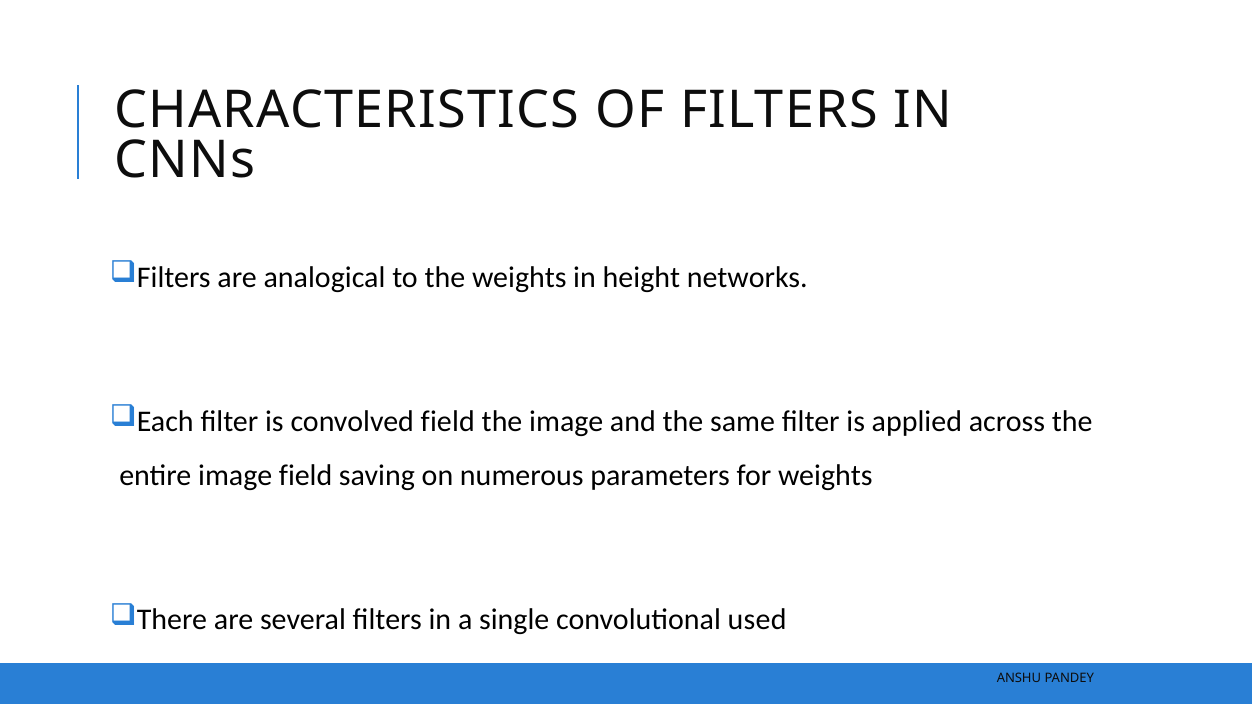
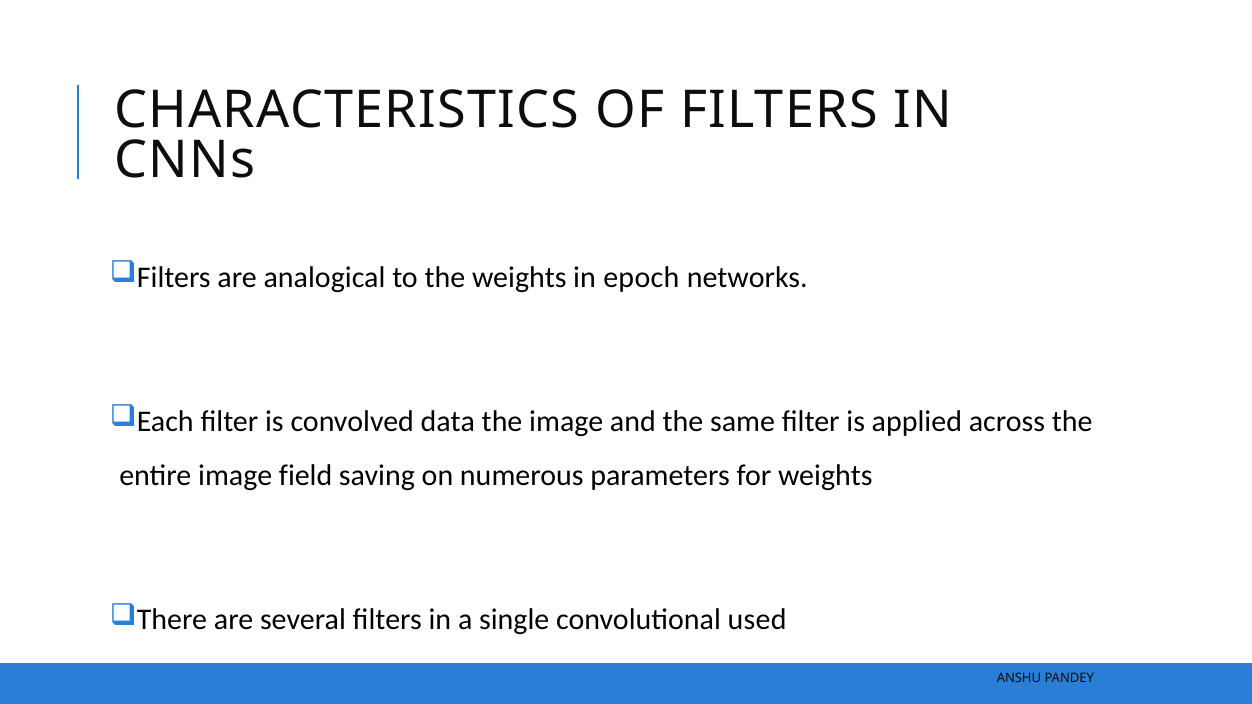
height: height -> epoch (641, 277)
convolved field: field -> data (448, 422)
